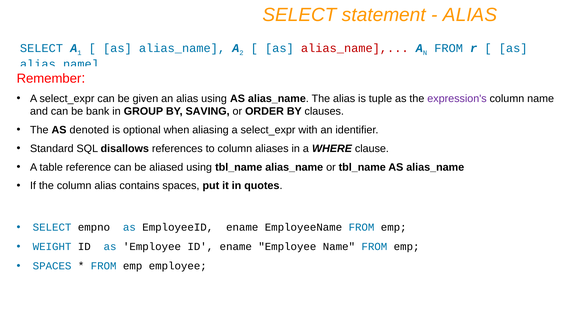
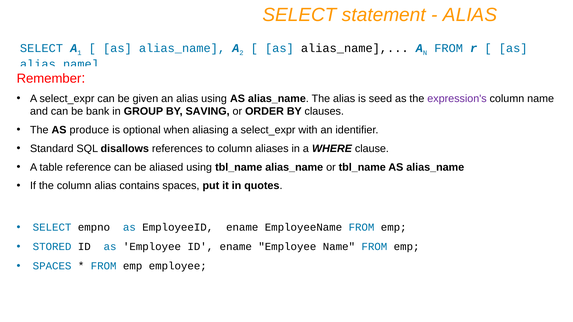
alias_name colour: red -> black (355, 48)
tuple: tuple -> seed (380, 99)
denoted: denoted -> produce (89, 130)
WEIGHT: WEIGHT -> STORED (52, 247)
